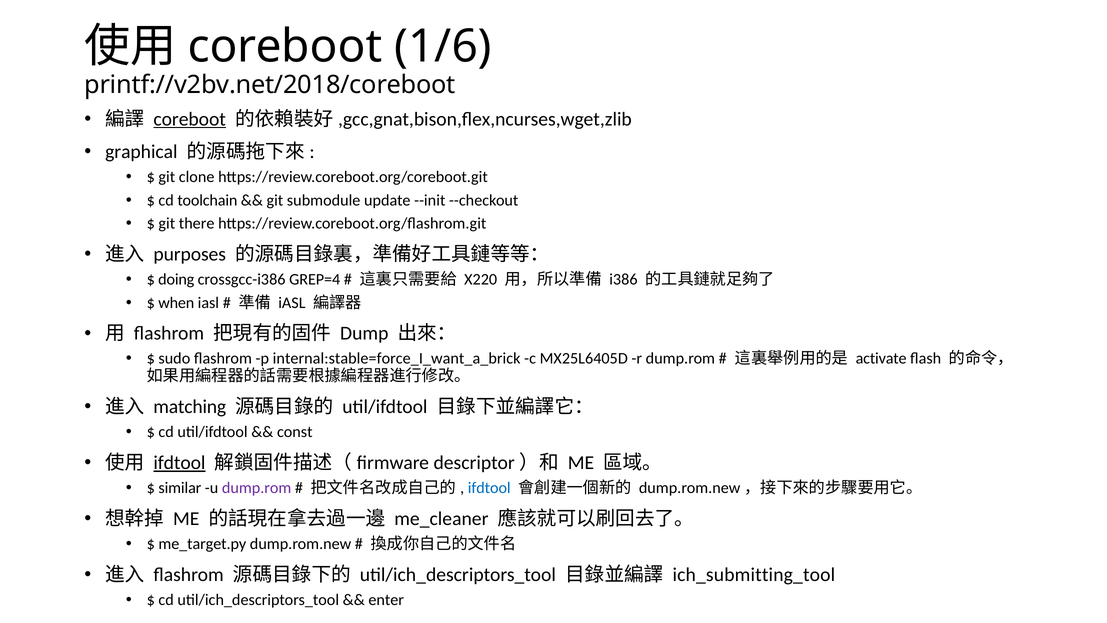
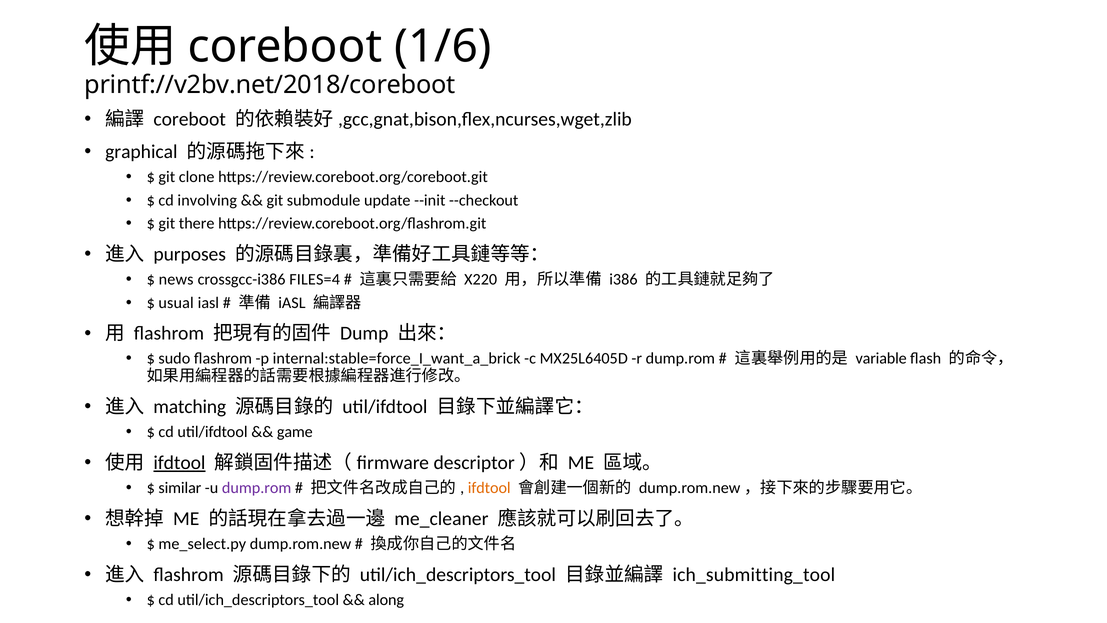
coreboot underline: present -> none (190, 119)
toolchain: toolchain -> involving (207, 200)
doing: doing -> news (176, 279)
GREP=4: GREP=4 -> FILES=4 (315, 279)
when: when -> usual (176, 303)
activate: activate -> variable (881, 358)
const: const -> game (295, 432)
ifdtool colour: blue -> orange (489, 488)
me_target.py: me_target.py -> me_select.py (202, 544)
enter: enter -> along (386, 600)
